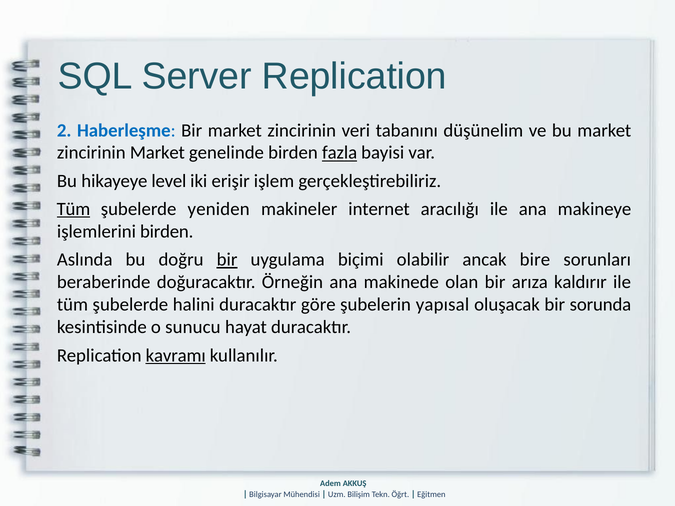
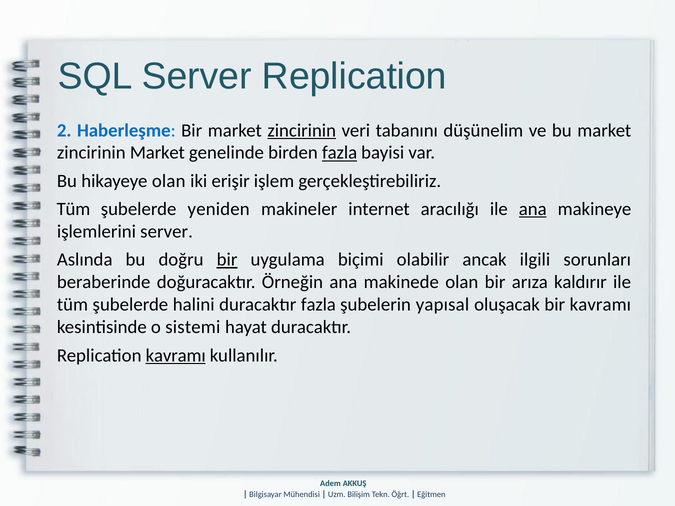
zincirinin underline: none -> present (302, 130)
hikayeye level: level -> olan (169, 181)
Tüm underline: present -> none (73, 209)
ana underline: none -> present (533, 209)
işlemlerini birden: birden -> server (167, 232)
bire: bire -> ilgili (535, 260)
duracaktır göre: göre -> fazla (318, 305)
bir sorunda: sorunda -> kavramı (600, 305)
sunucu: sunucu -> sistemi (193, 327)
